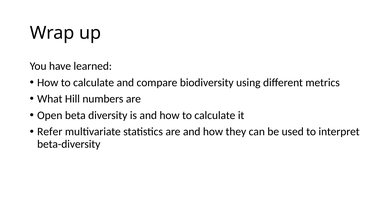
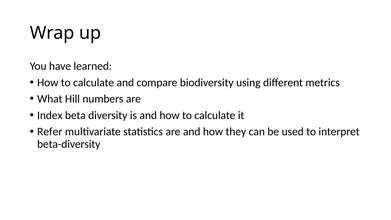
Open: Open -> Index (50, 115)
